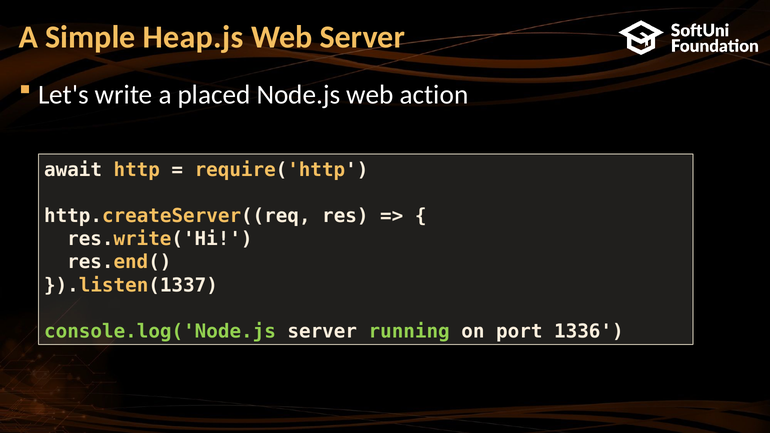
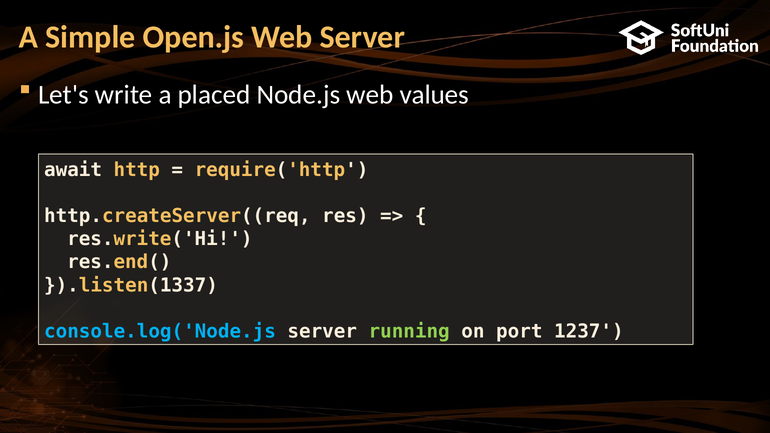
Heap.js: Heap.js -> Open.js (193, 37)
action: action -> values (434, 95)
console.log('Node.js colour: light green -> light blue (160, 332)
1336: 1336 -> 1237 (589, 332)
